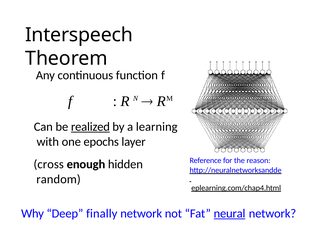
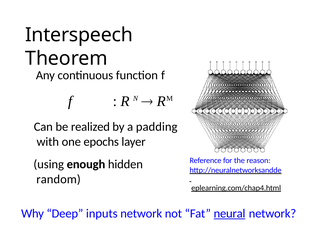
realized underline: present -> none (90, 127)
learning: learning -> padding (157, 127)
cross: cross -> using (49, 164)
finally: finally -> inputs (102, 214)
